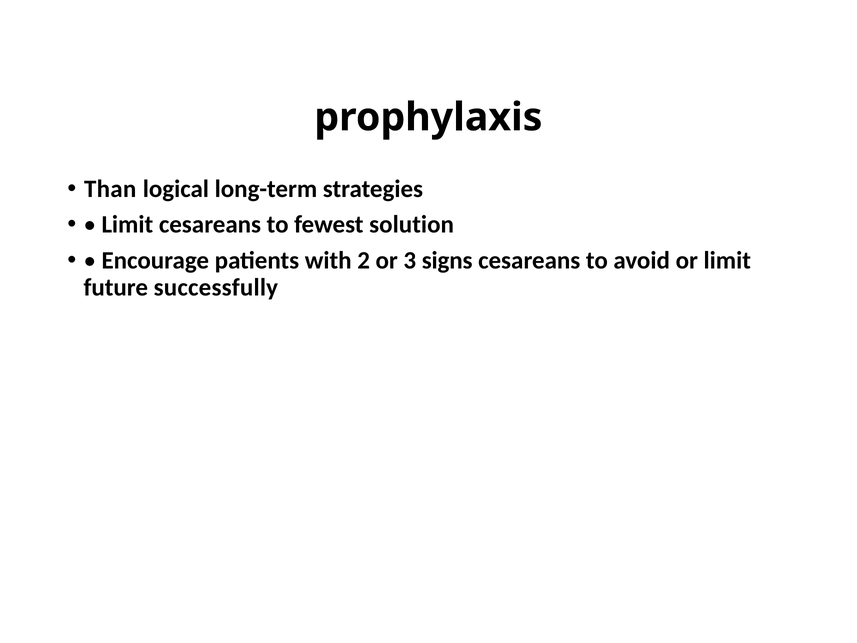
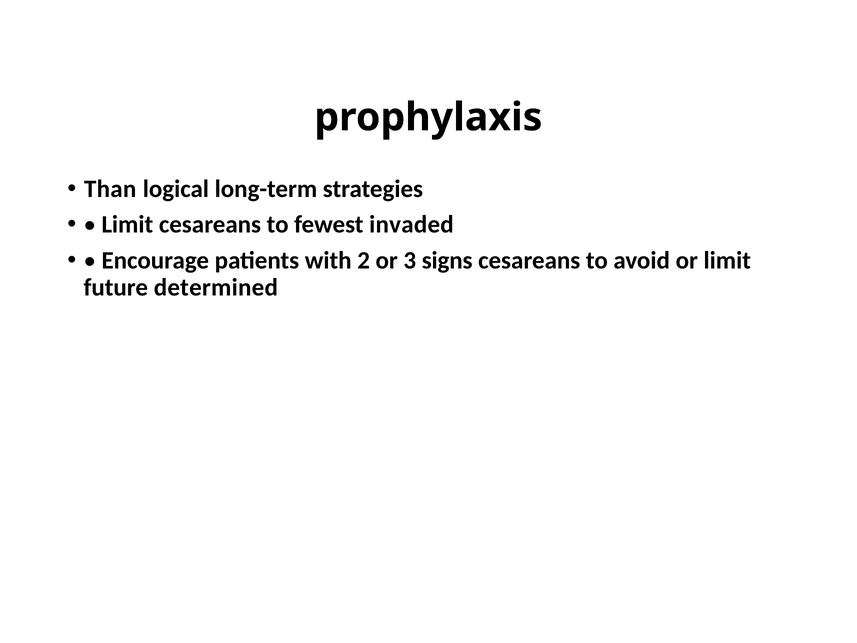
solution: solution -> invaded (411, 225)
successfully: successfully -> determined (216, 288)
